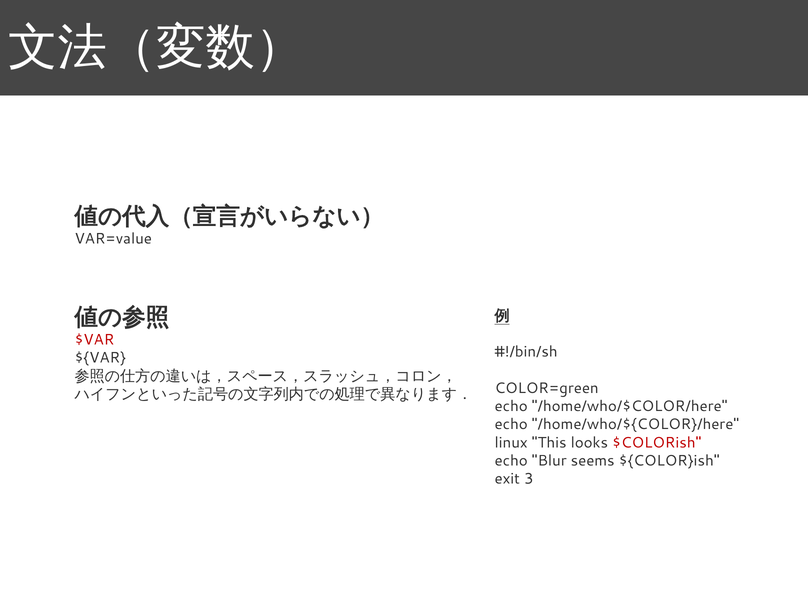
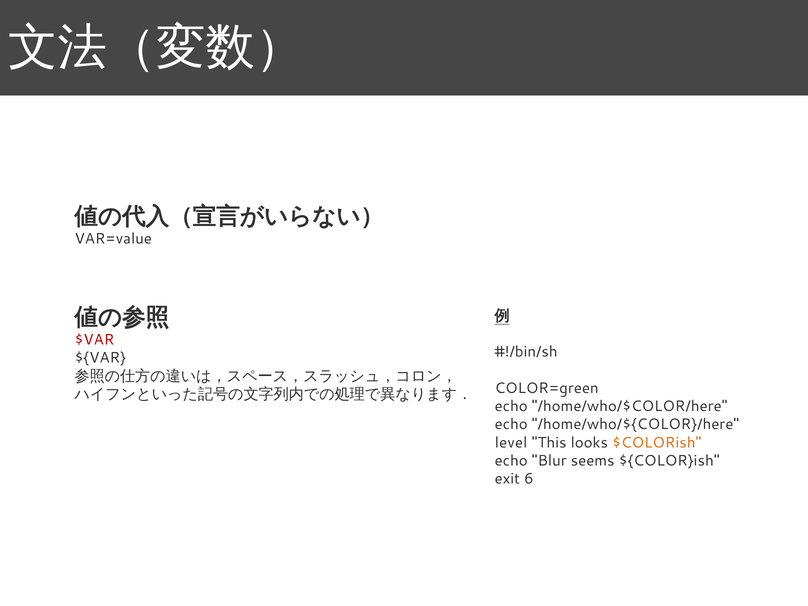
linux: linux -> level (511, 443)
$COLORish colour: red -> orange (657, 443)
3: 3 -> 6 (529, 479)
